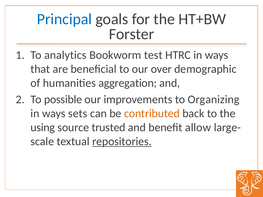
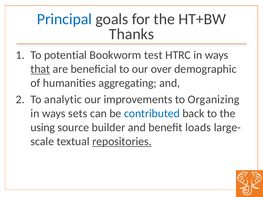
Forster: Forster -> Thanks (131, 34)
analytics: analytics -> potential (65, 55)
that underline: none -> present (40, 69)
aggregation: aggregation -> aggregating (128, 83)
possible: possible -> analytic (63, 100)
contributed colour: orange -> blue (152, 114)
trusted: trusted -> builder (108, 128)
allow: allow -> loads (198, 128)
